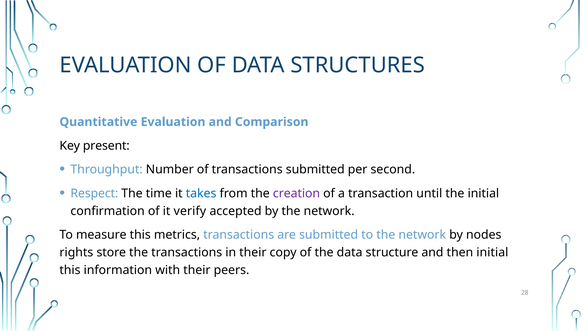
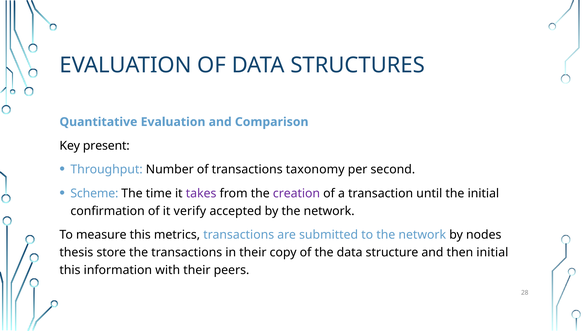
transactions submitted: submitted -> taxonomy (315, 169)
Respect: Respect -> Scheme (94, 193)
takes colour: blue -> purple (201, 193)
rights: rights -> thesis (76, 252)
